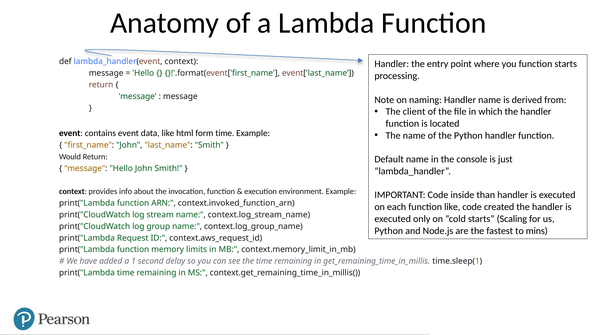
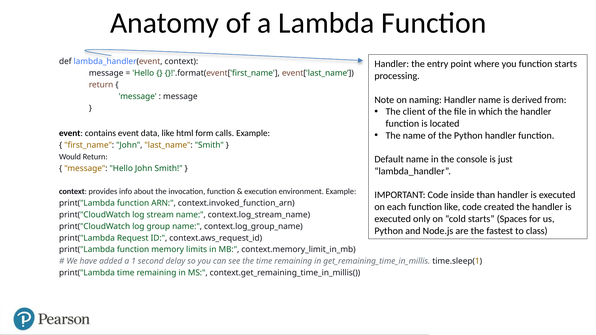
form time: time -> calls (225, 133)
Scaling: Scaling -> Spaces (512, 219)
mins: mins -> class (537, 231)
